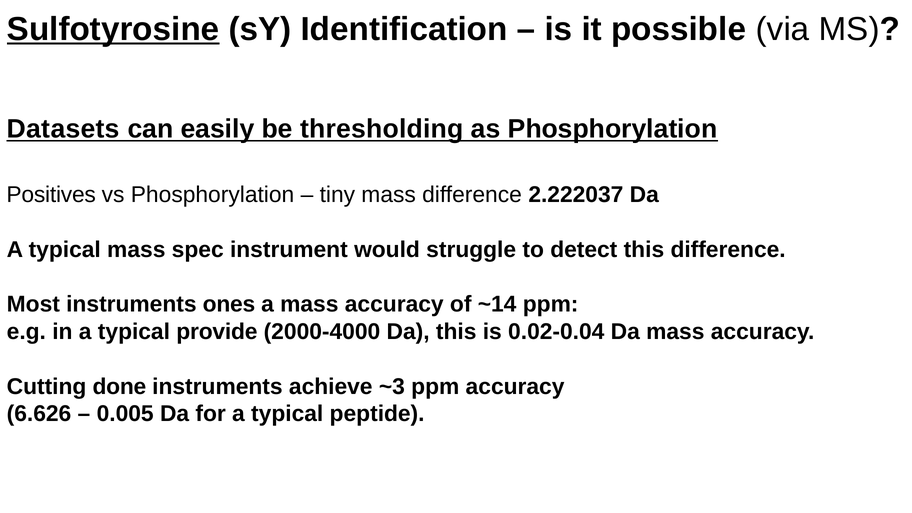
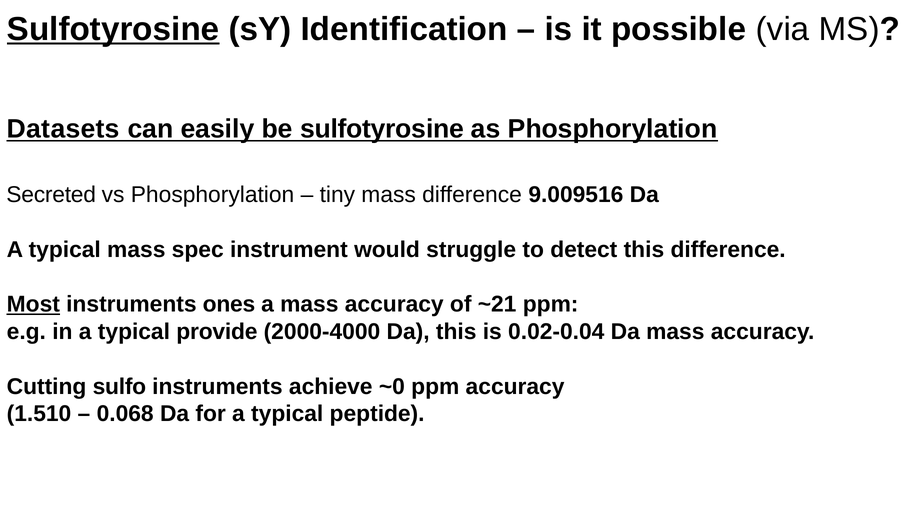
be thresholding: thresholding -> sulfotyrosine (382, 129)
Positives: Positives -> Secreted (51, 195)
2.222037: 2.222037 -> 9.009516 (576, 195)
Most underline: none -> present (33, 304)
~14: ~14 -> ~21 (497, 304)
done: done -> sulfo (119, 386)
~3: ~3 -> ~0 (392, 386)
6.626: 6.626 -> 1.510 (39, 414)
0.005: 0.005 -> 0.068 (125, 414)
